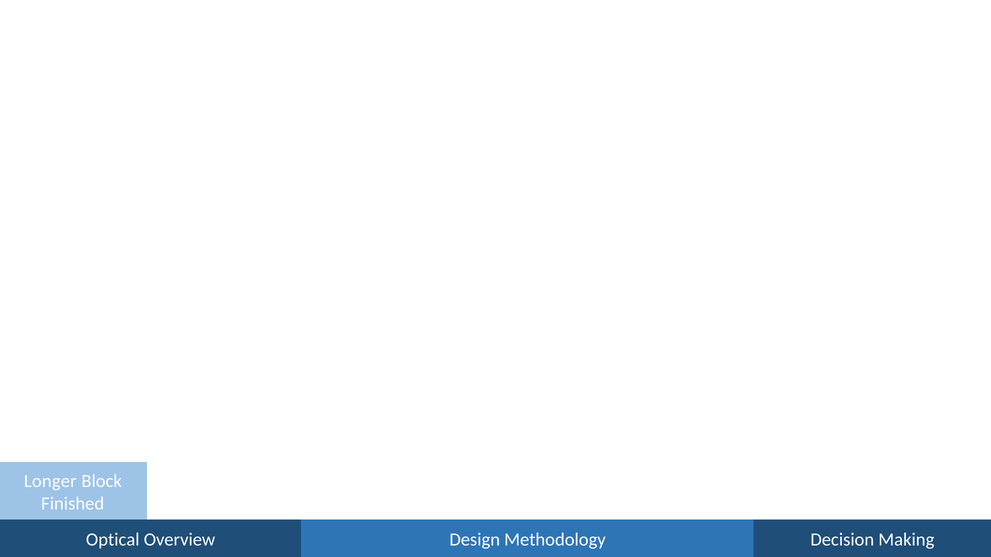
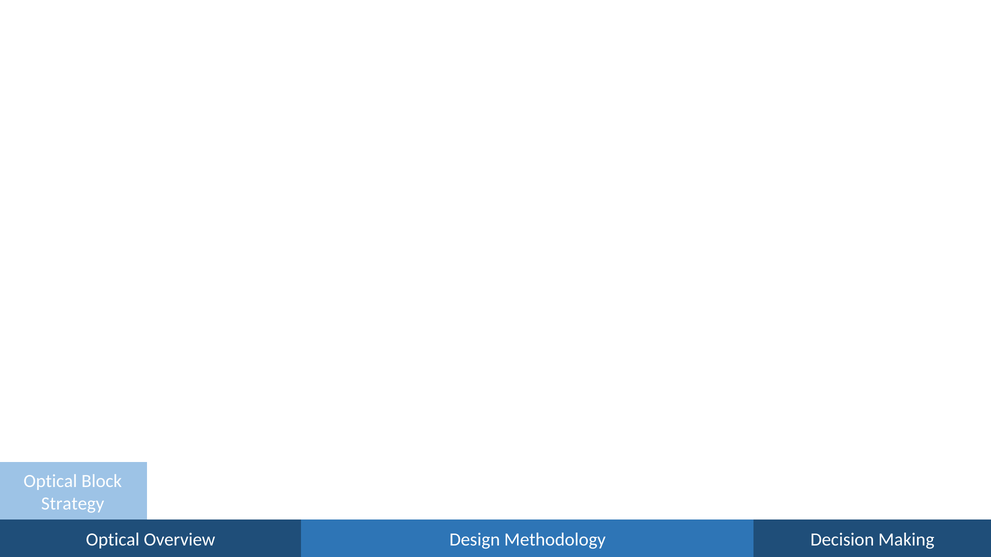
Longer: Longer -> Optical (50, 482)
Finished: Finished -> Strategy (73, 504)
